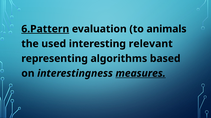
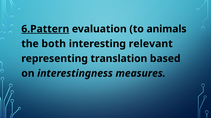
used: used -> both (54, 44)
algorithms: algorithms -> translation (119, 59)
measures underline: present -> none (141, 74)
